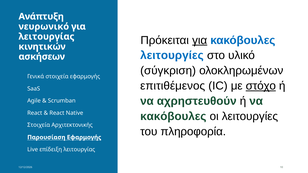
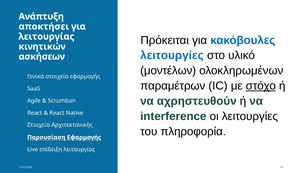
νευρωνικό: νευρωνικό -> αποκτήσει (44, 27)
για underline: present -> none (200, 40)
σύγκριση: σύγκριση -> μοντέλων (168, 71)
επιτιθέμενος: επιτιθέμενος -> παραμέτρων (173, 86)
κακόβουλες: κακόβουλες -> interference (173, 116)
